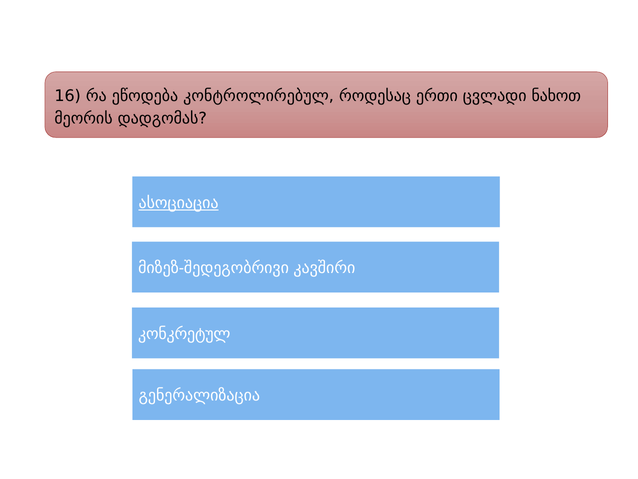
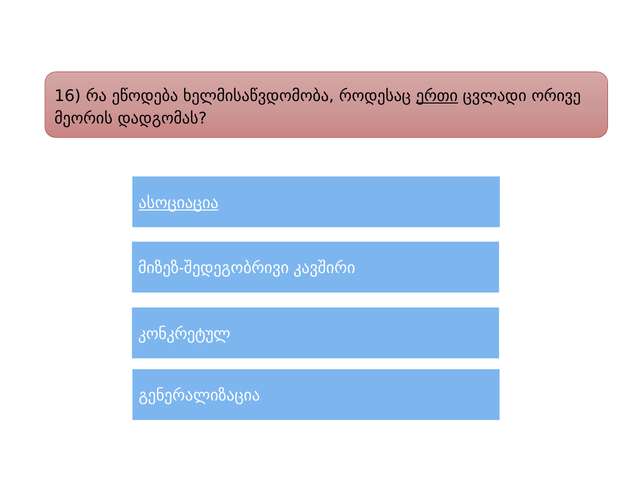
კონტროლირებულ: კონტროლირებულ -> ხელმისაწვდომობა (259, 96)
ერთი underline: none -> present (437, 96)
ნახოთ: ნახოთ -> ორივე (556, 96)
